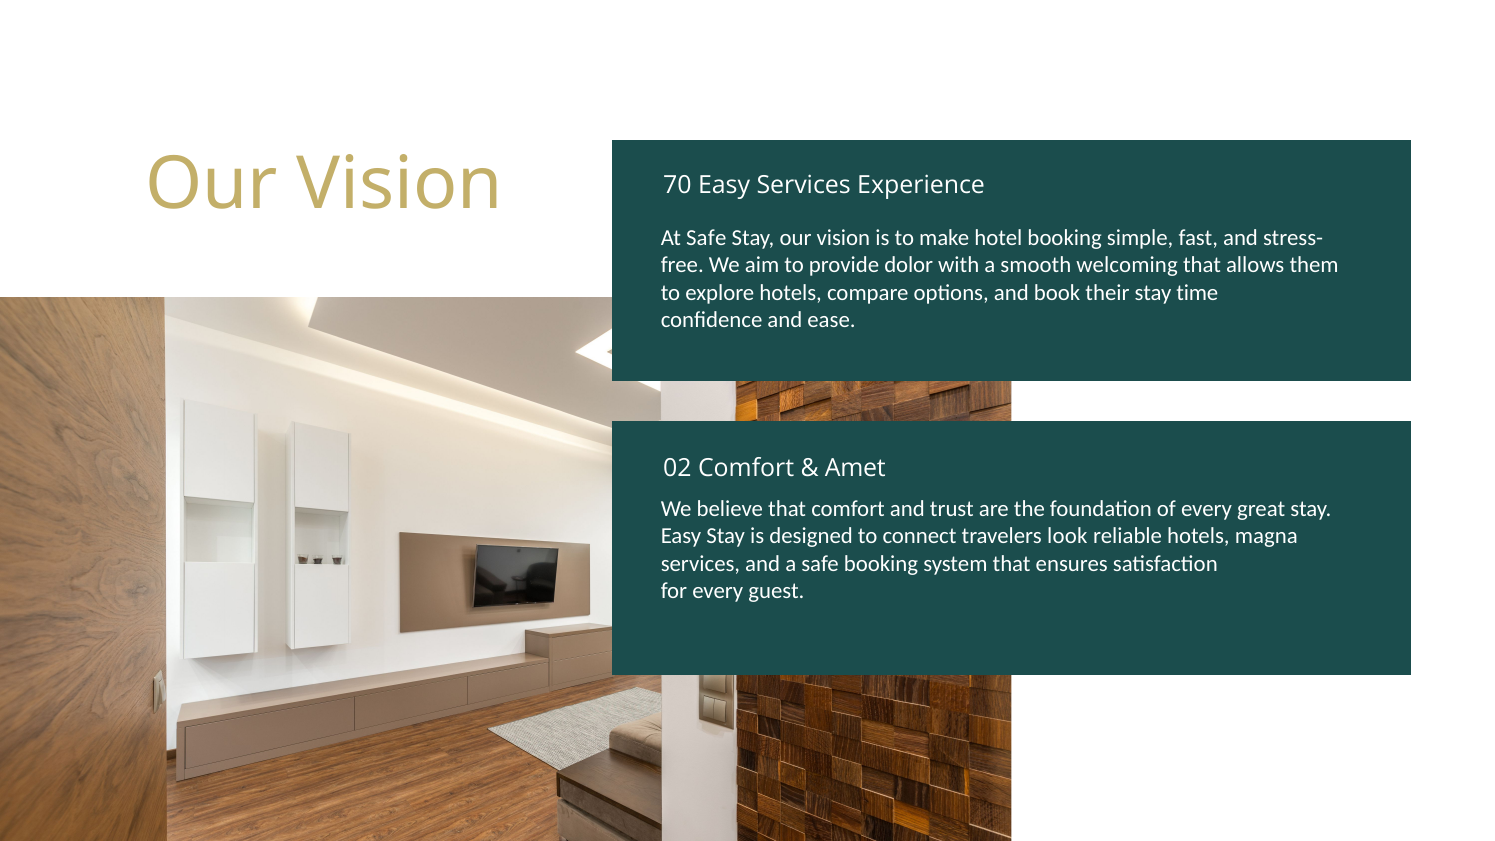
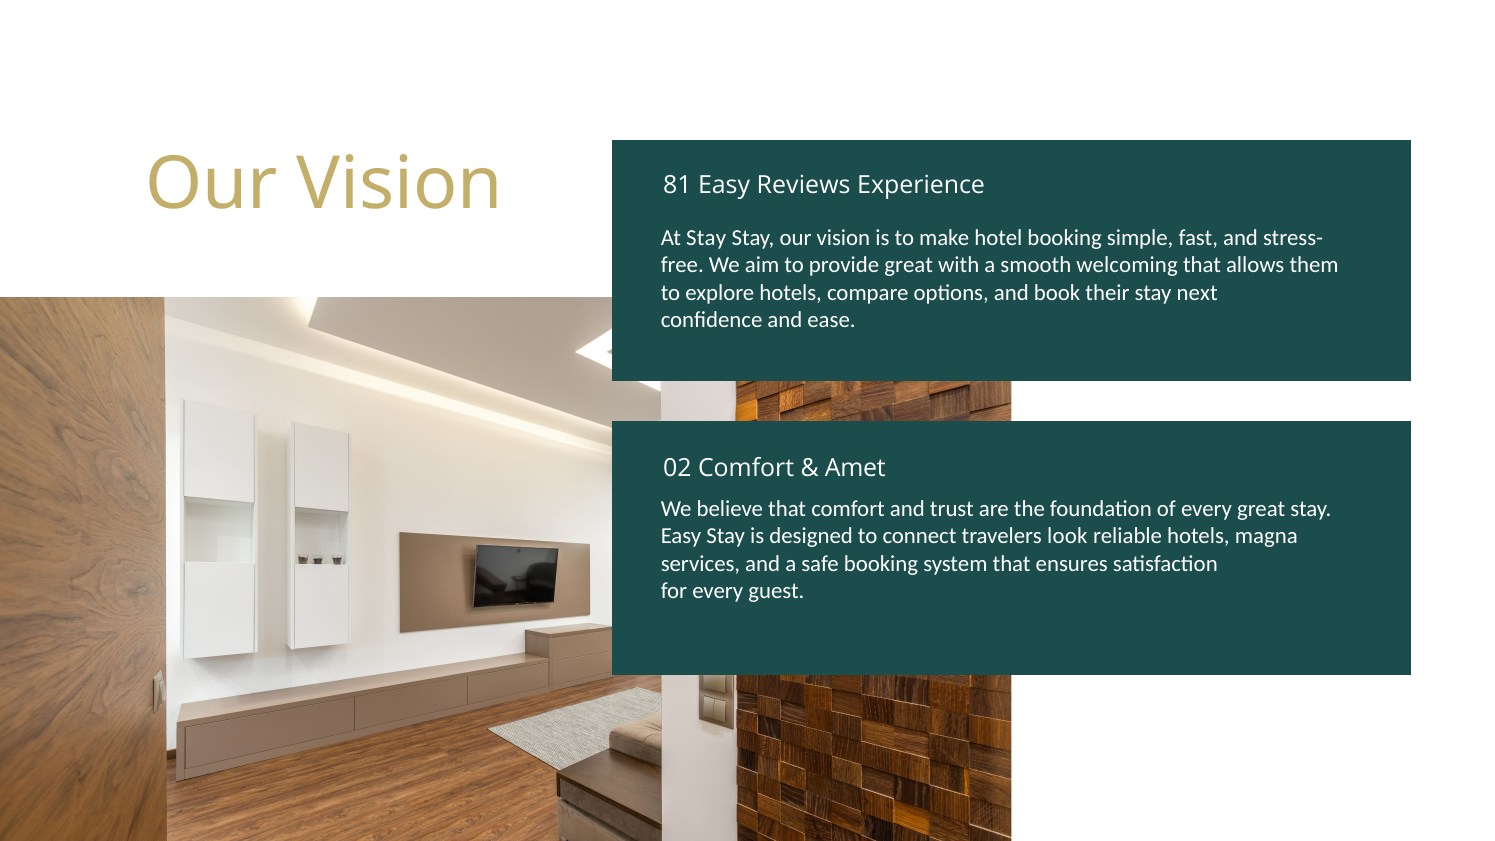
70: 70 -> 81 (677, 186)
Easy Services: Services -> Reviews (804, 186)
At Safe: Safe -> Stay (706, 238)
provide dolor: dolor -> great (909, 265)
time: time -> next (1197, 293)
